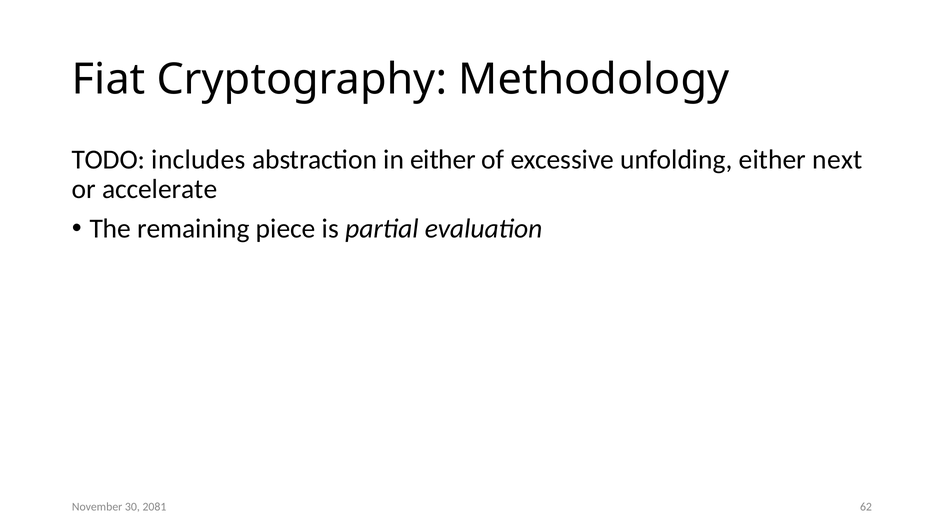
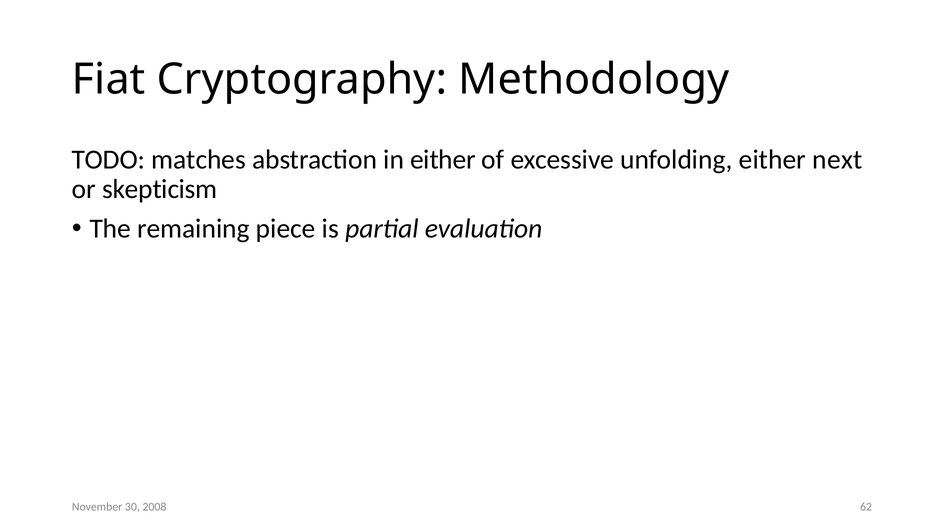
includes: includes -> matches (199, 160)
accelerate: accelerate -> skepticism (160, 189)
2081: 2081 -> 2008 (154, 507)
